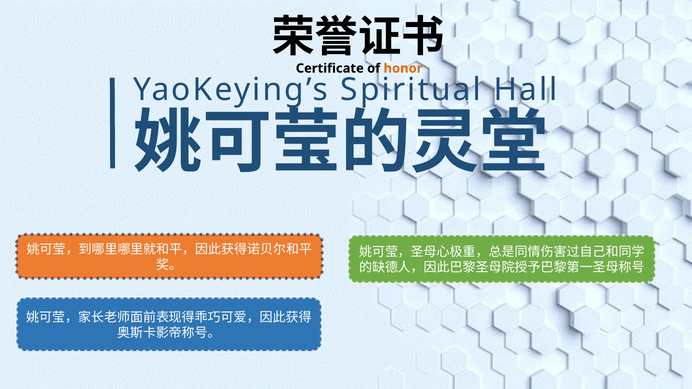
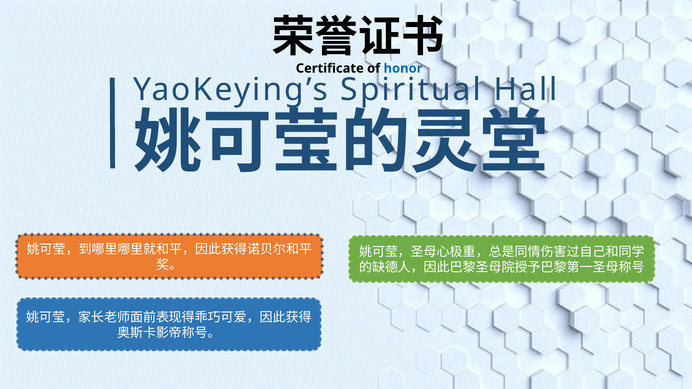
honor colour: orange -> blue (403, 68)
